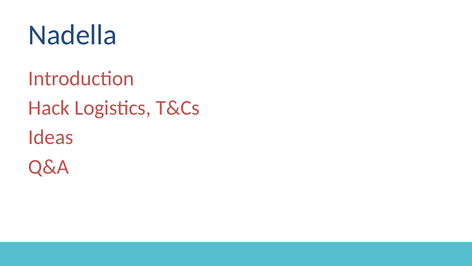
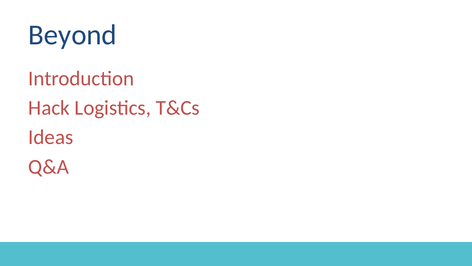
Nadella: Nadella -> Beyond (73, 35)
